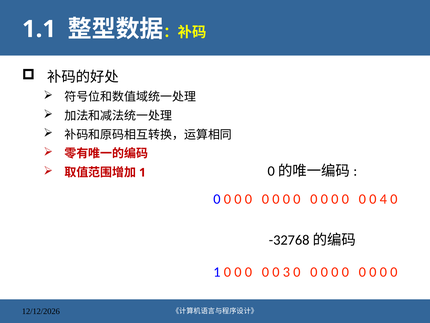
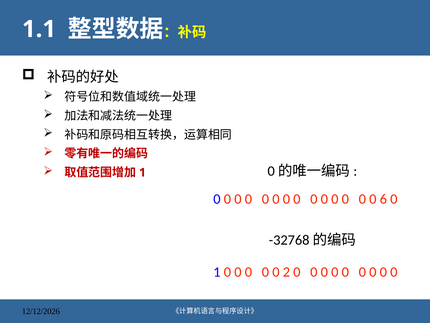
4: 4 -> 6 (383, 199)
3: 3 -> 2 (286, 272)
